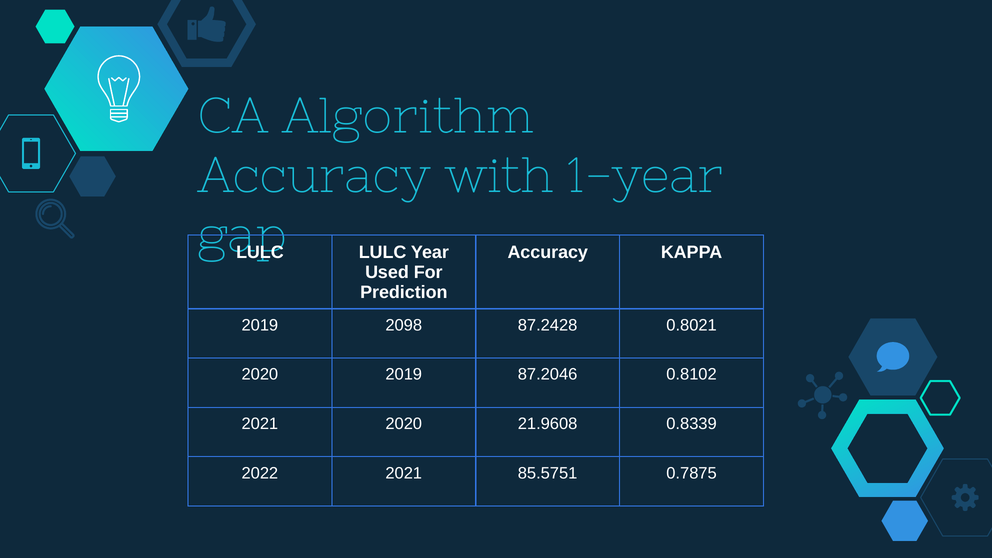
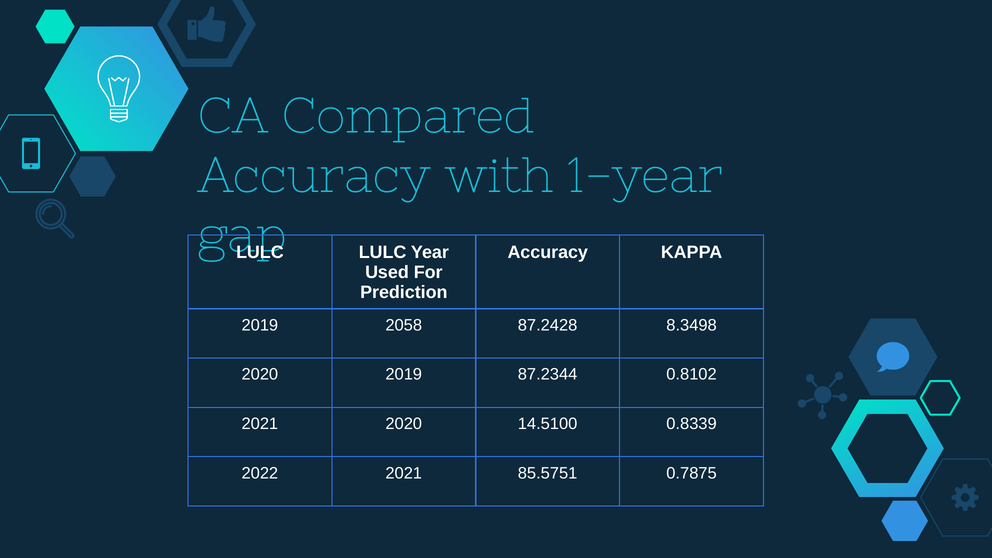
Algorithm: Algorithm -> Compared (408, 116)
2098: 2098 -> 2058 (404, 325)
0.8021: 0.8021 -> 8.3498 (692, 325)
87.2046: 87.2046 -> 87.2344 (548, 375)
21.9608: 21.9608 -> 14.5100 (548, 424)
